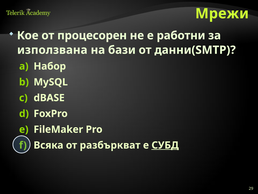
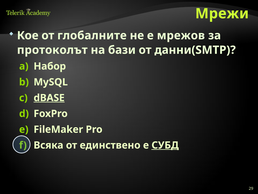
процесорен: процесорен -> глобалните (92, 35)
работни: работни -> мрежов (181, 35)
използвана: използвана -> протоколът (52, 50)
dBASE underline: none -> present (49, 98)
разбъркват: разбъркват -> единствено (110, 145)
